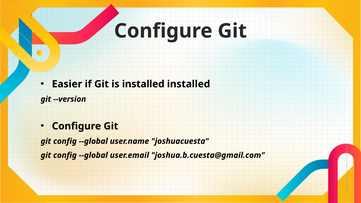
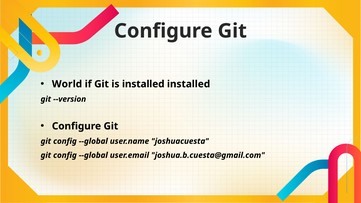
Easier: Easier -> World (67, 84)
